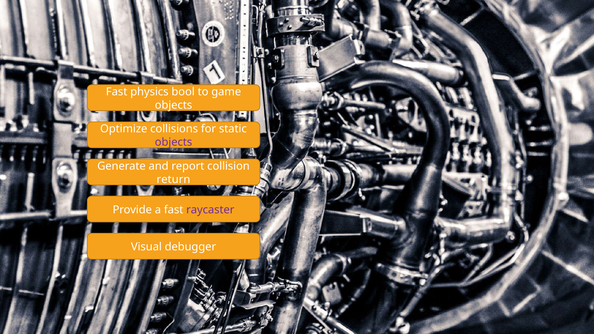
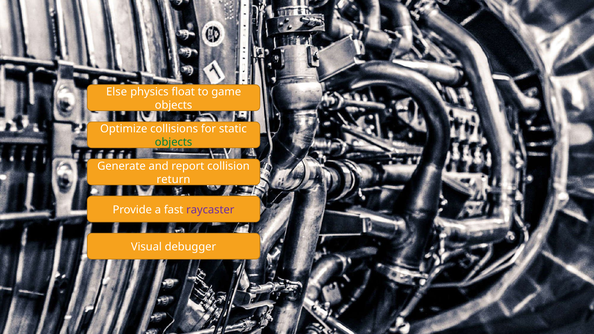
Fast: Fast -> Else (117, 92)
bool: bool -> float (183, 92)
objects colour: purple -> green (174, 142)
